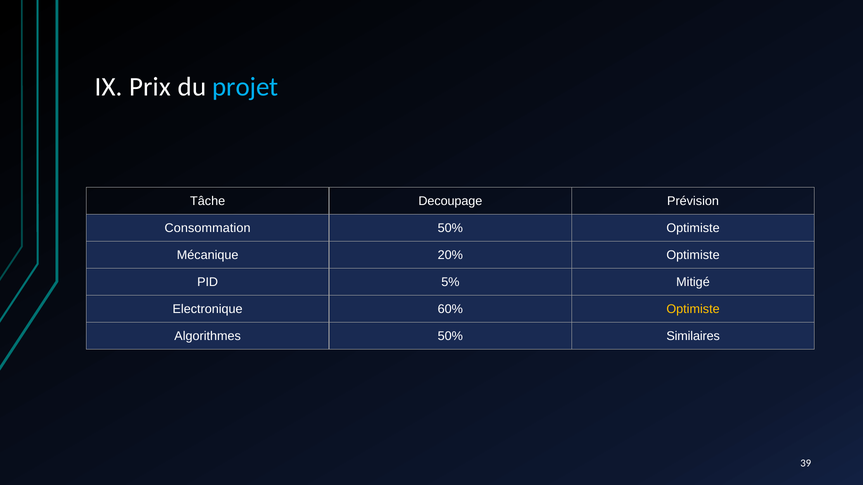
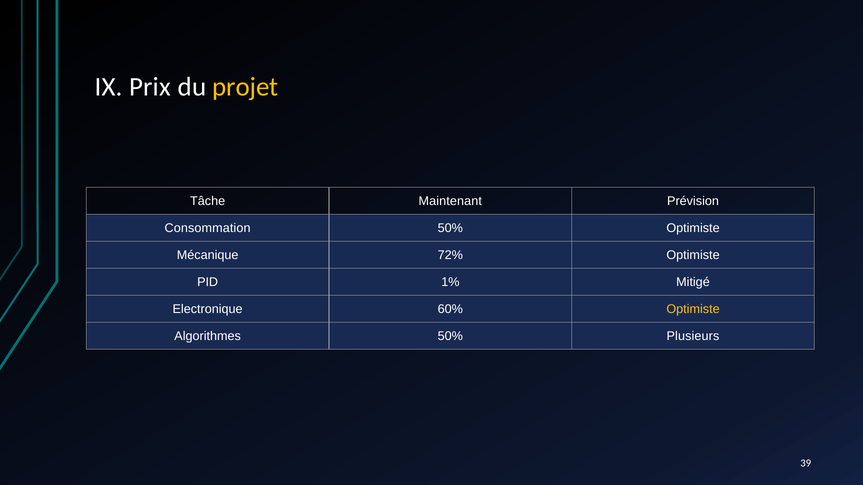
projet colour: light blue -> yellow (245, 87)
Decoupage: Decoupage -> Maintenant (450, 201)
20%: 20% -> 72% (450, 255)
5%: 5% -> 1% (450, 282)
Similaires: Similaires -> Plusieurs (693, 336)
